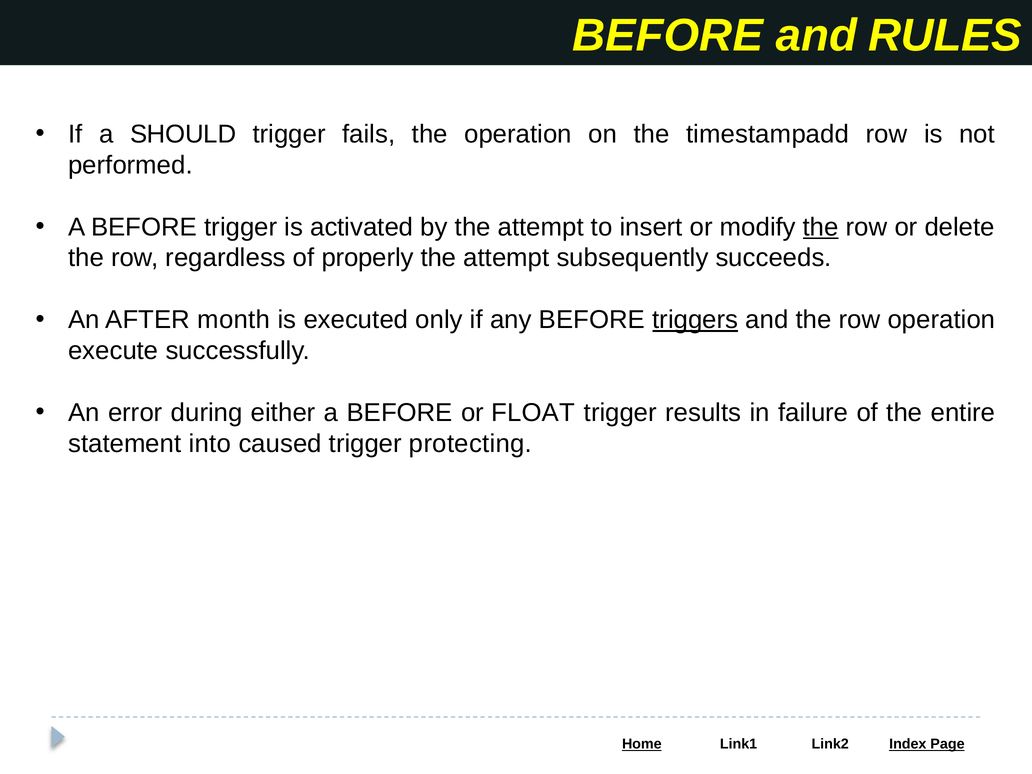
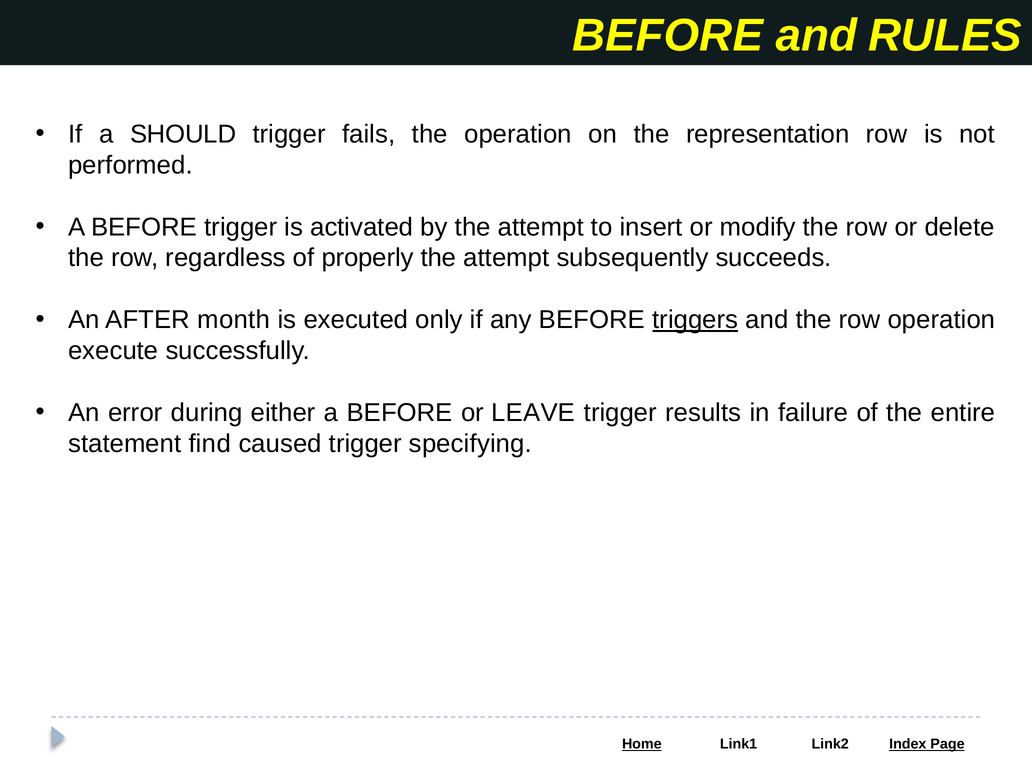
timestampadd: timestampadd -> representation (768, 134)
the underline: present -> none (821, 227)
FLOAT: FLOAT -> LEAVE (533, 413)
into: into -> find (210, 444)
protecting: protecting -> specifying (470, 444)
